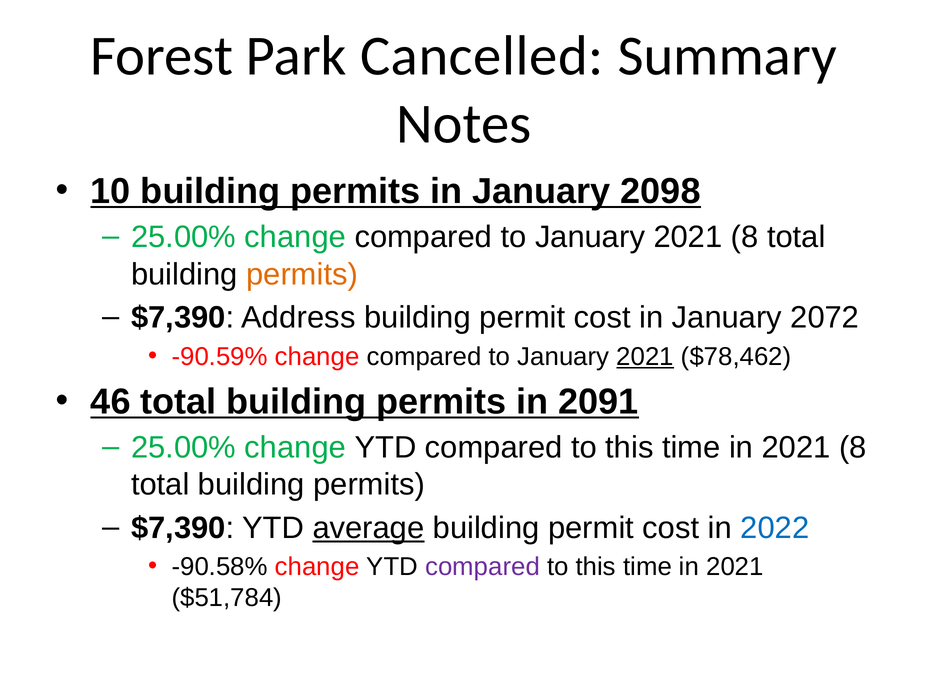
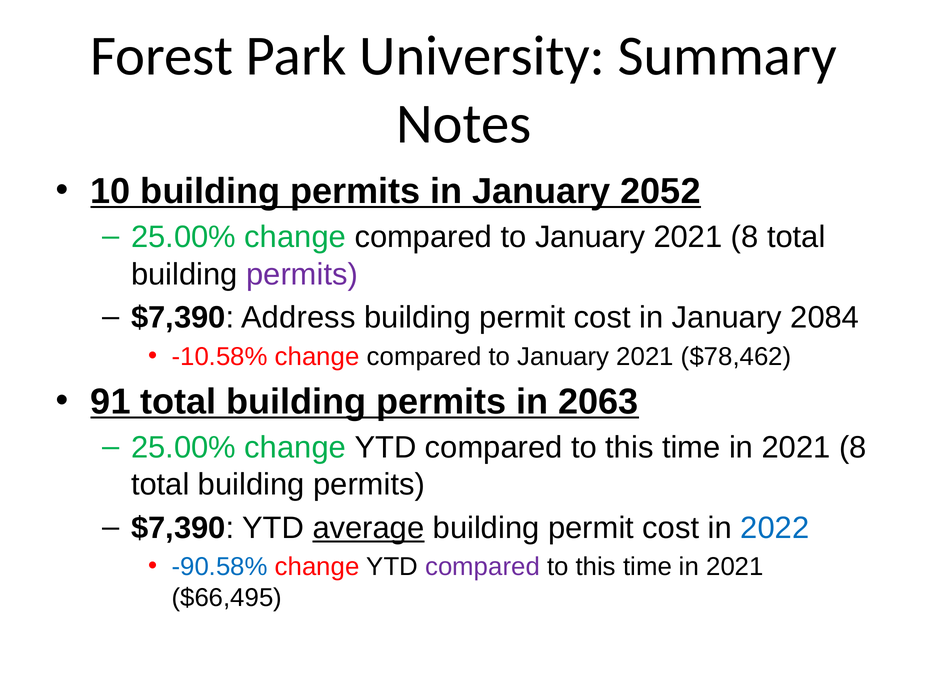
Cancelled: Cancelled -> University (482, 56)
2098: 2098 -> 2052 (661, 191)
permits colour: orange -> purple (302, 274)
2072: 2072 -> 2084 (825, 318)
-90.59%: -90.59% -> -10.58% (220, 357)
2021 underline: present -> none (645, 357)
46: 46 -> 91 (111, 402)
2091: 2091 -> 2063 (598, 402)
-90.58% colour: black -> blue (220, 567)
$51,784: $51,784 -> $66,495 (227, 598)
